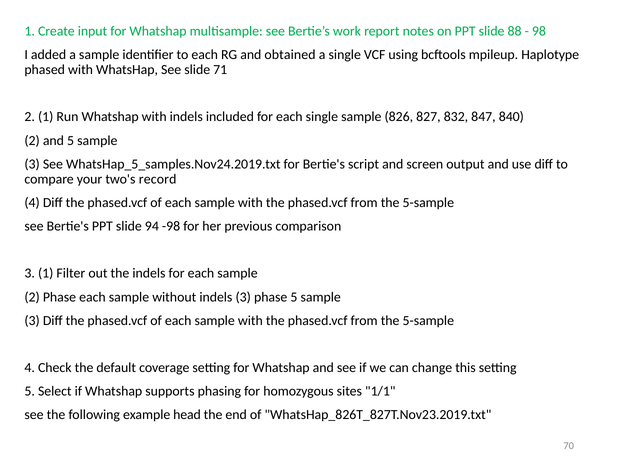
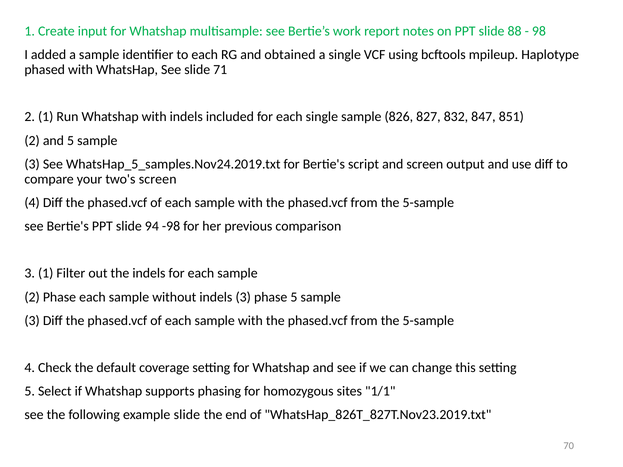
840: 840 -> 851 (511, 117)
two's record: record -> screen (158, 179)
example head: head -> slide (187, 415)
